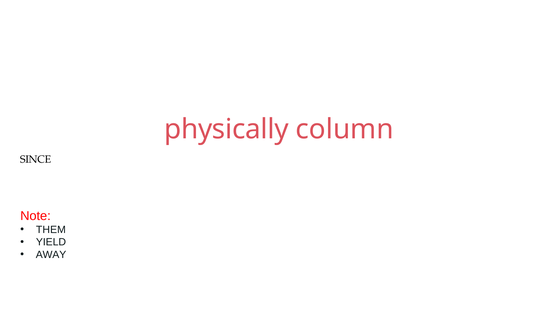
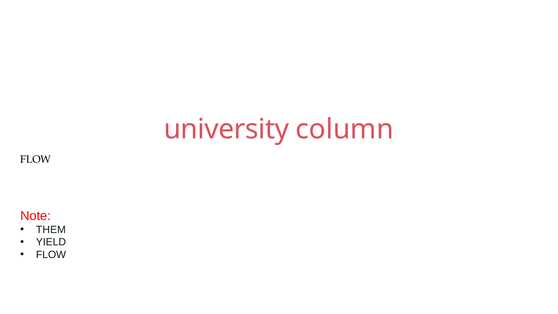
physically: physically -> university (226, 129)
SINCE: SINCE -> FLOW (36, 159)
AWAY: AWAY -> FLOW (51, 255)
